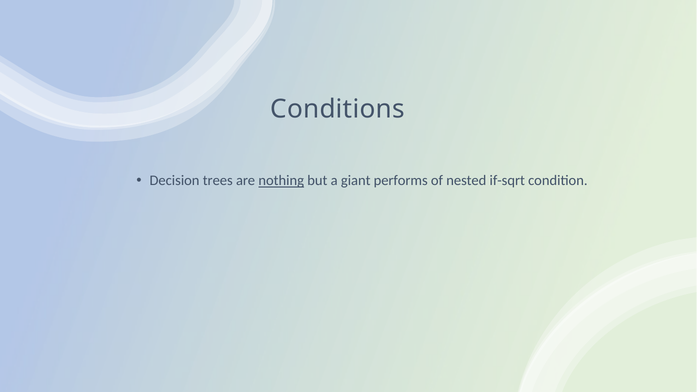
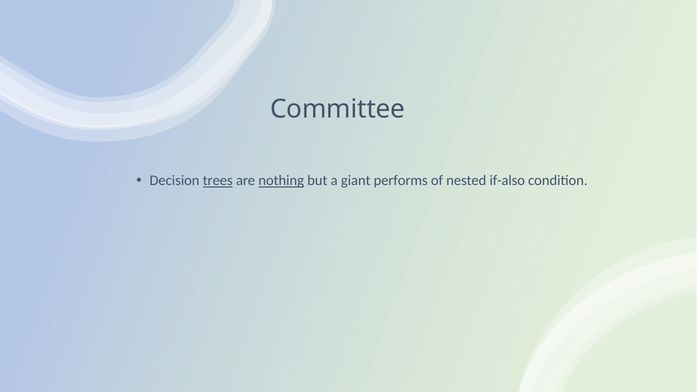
Conditions: Conditions -> Committee (338, 109)
trees underline: none -> present (218, 181)
if-sqrt: if-sqrt -> if-also (507, 181)
